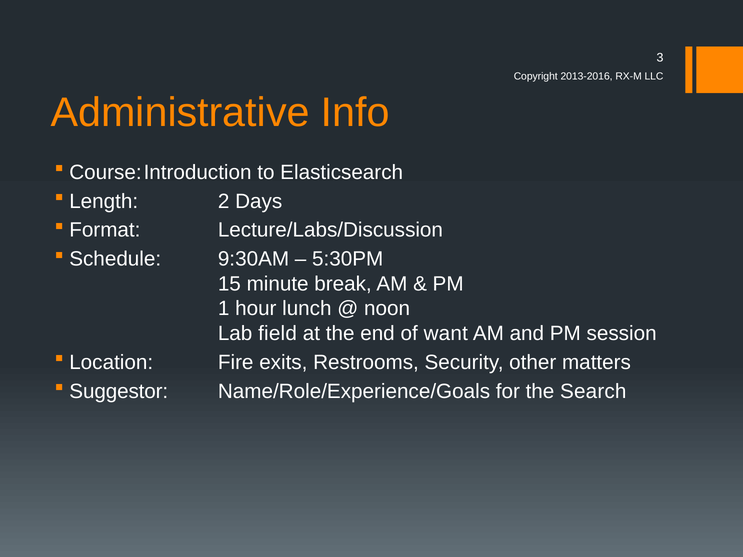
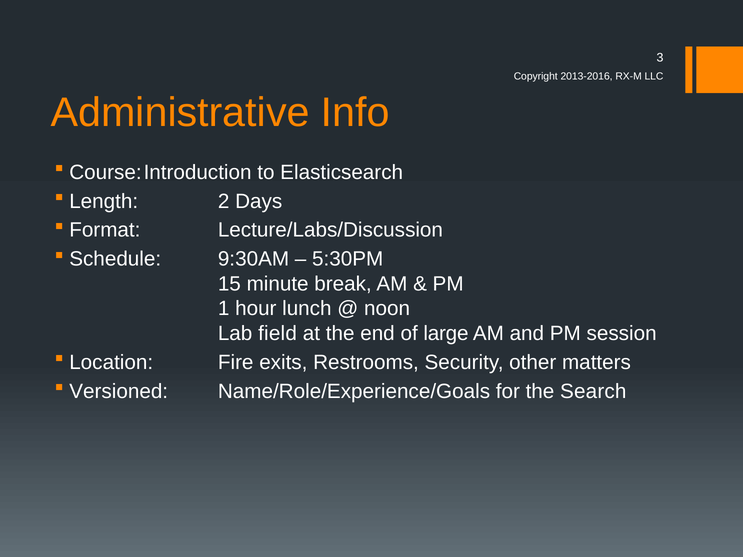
want: want -> large (446, 334)
Suggestor: Suggestor -> Versioned (119, 391)
